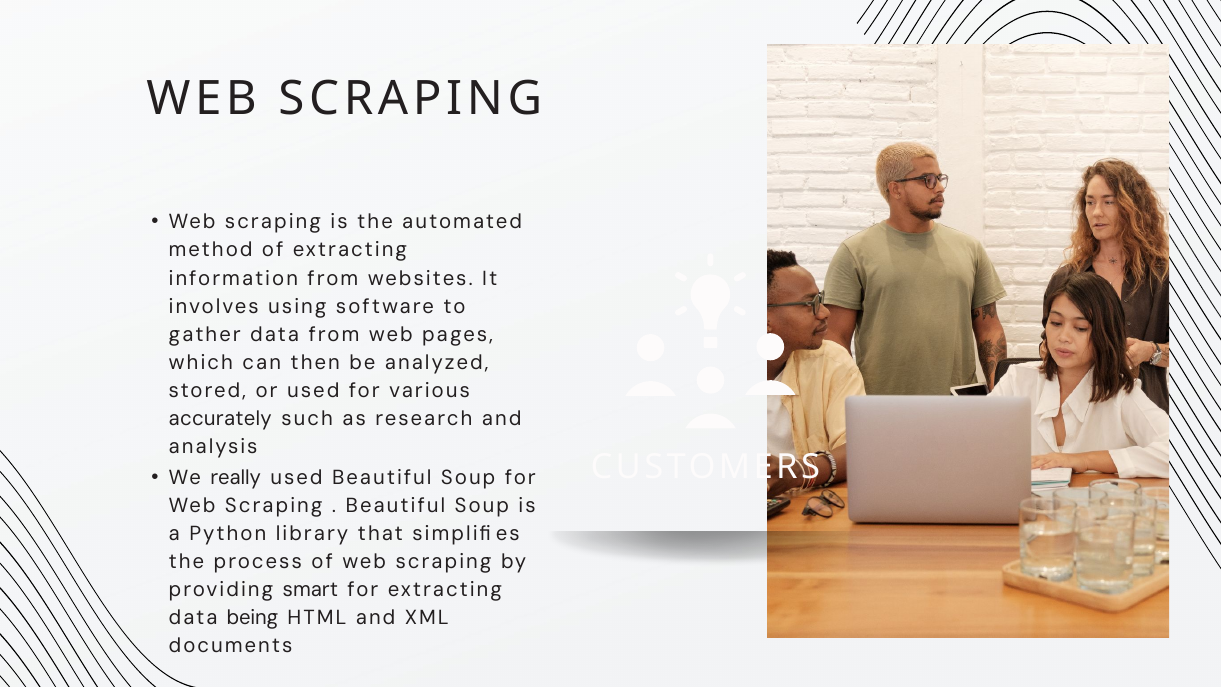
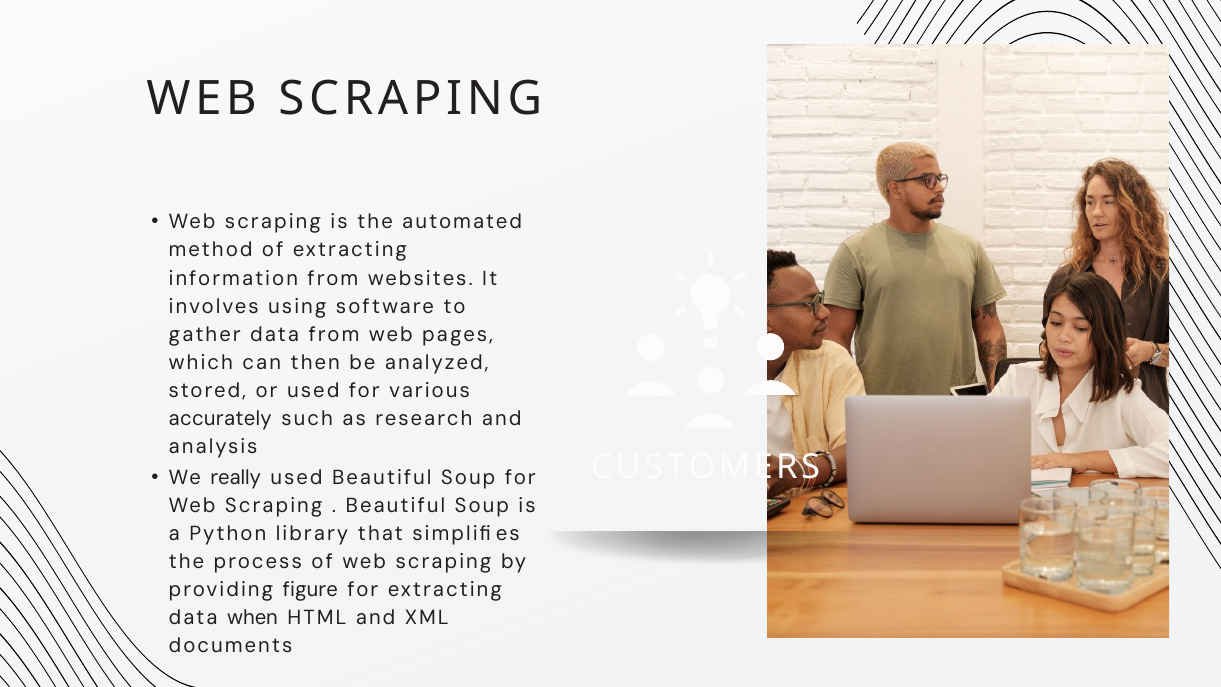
smart: smart -> figure (310, 590)
being: being -> when (253, 618)
